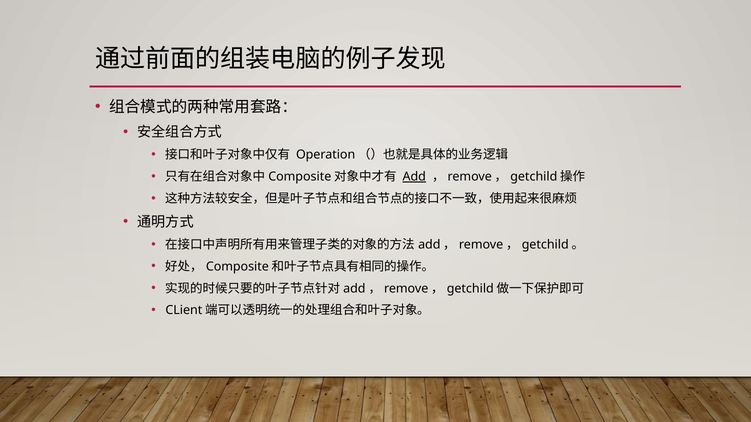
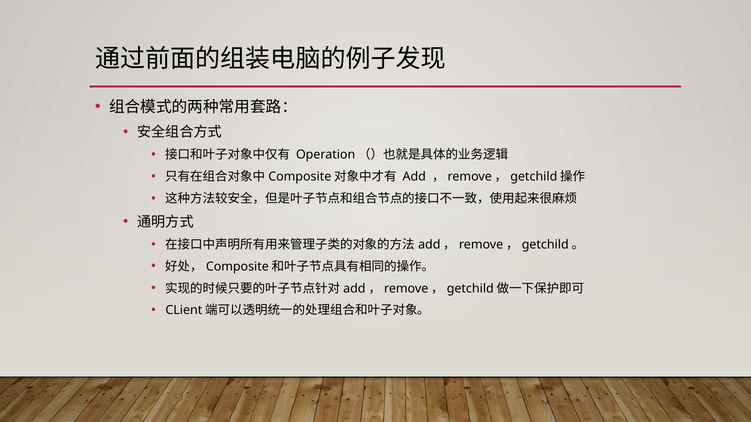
Add underline: present -> none (414, 177)
